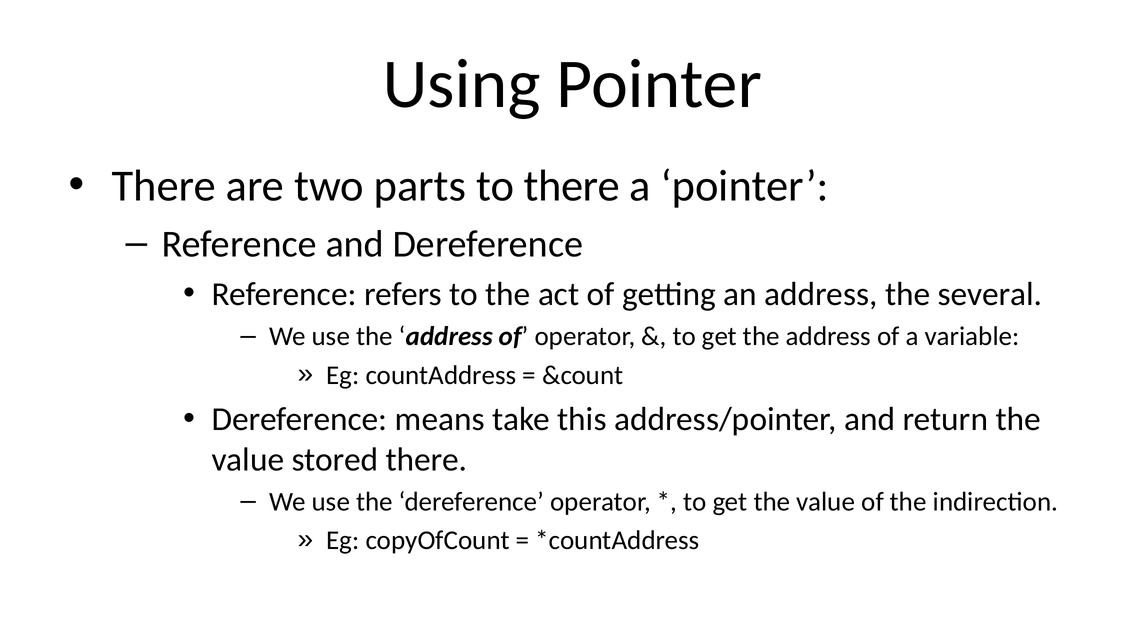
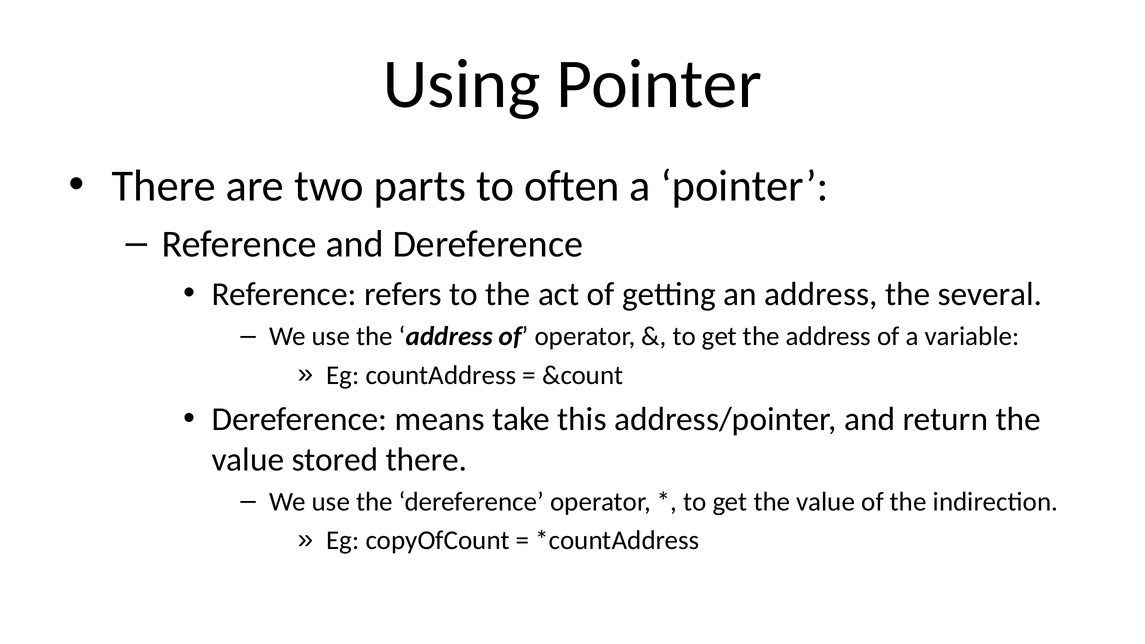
to there: there -> often (572, 186)
